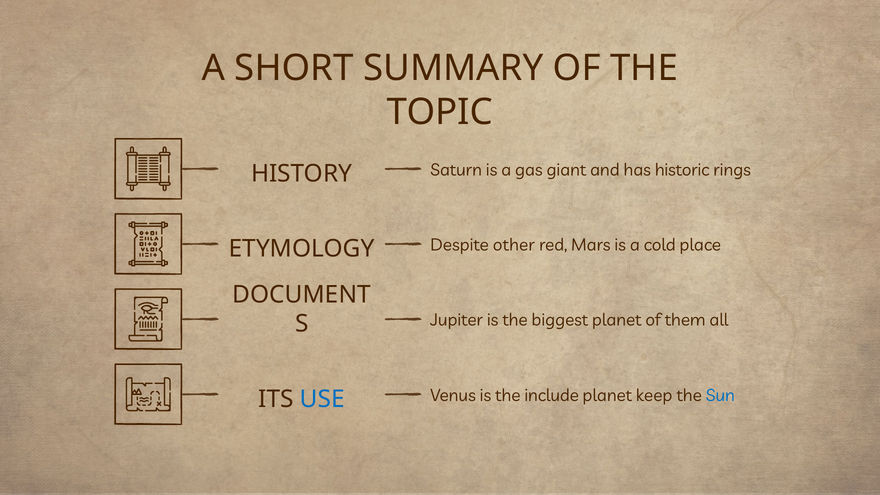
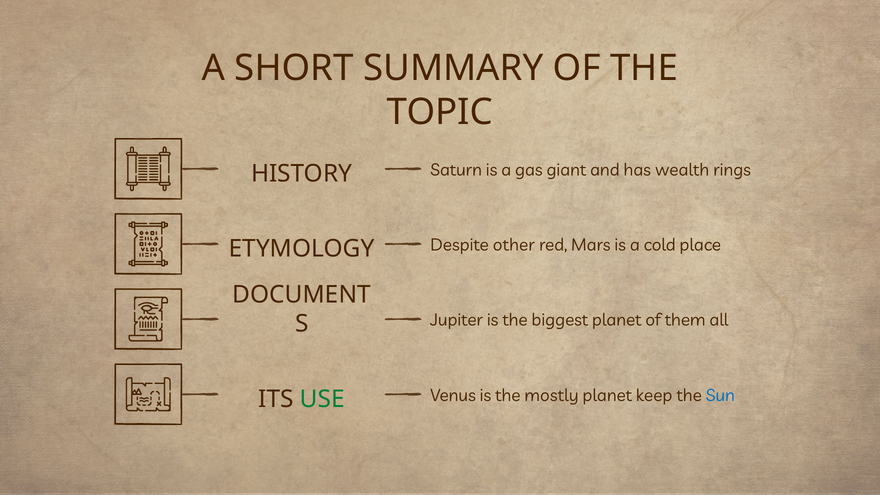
historic: historic -> wealth (682, 170)
USE colour: blue -> green (322, 399)
include: include -> mostly (551, 395)
